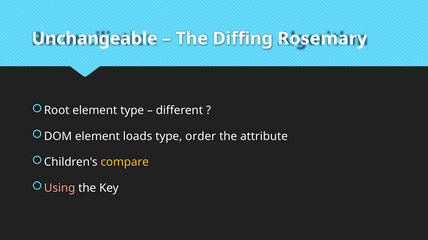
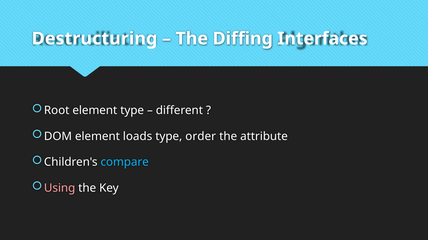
Unchangeable: Unchangeable -> Destructuring (94, 39)
Rosemary: Rosemary -> Interfaces (323, 39)
compare colour: yellow -> light blue (125, 163)
